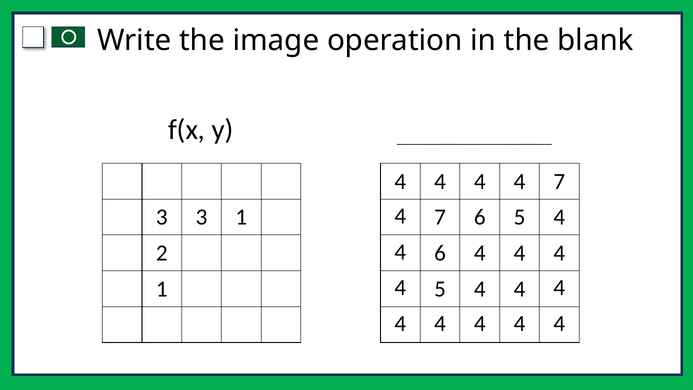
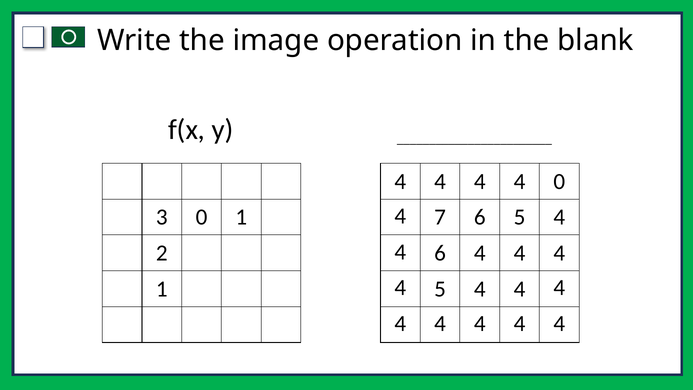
4 4 7: 7 -> 0 (559, 181)
3 3: 3 -> 0 (202, 217)
